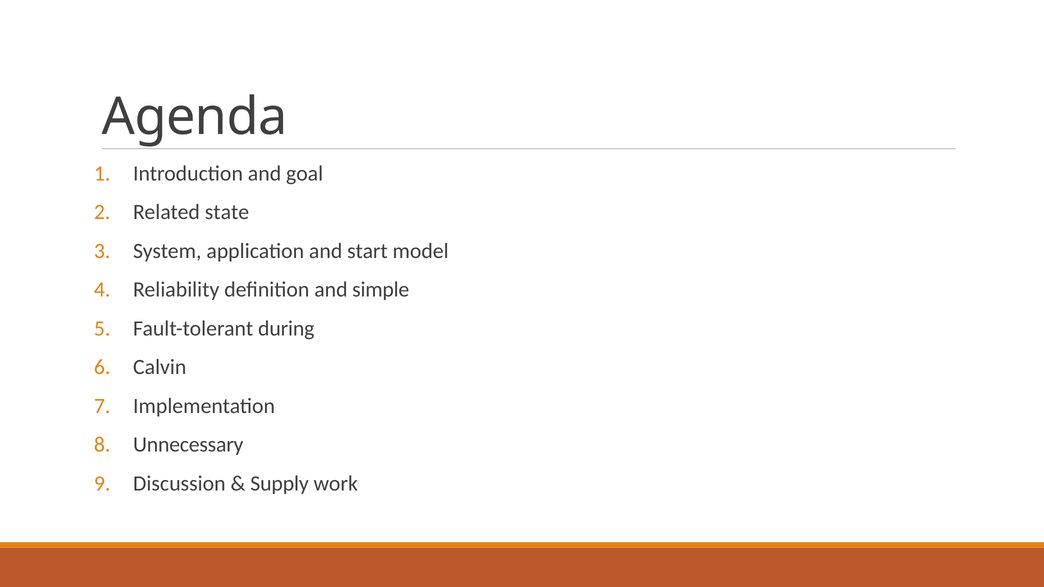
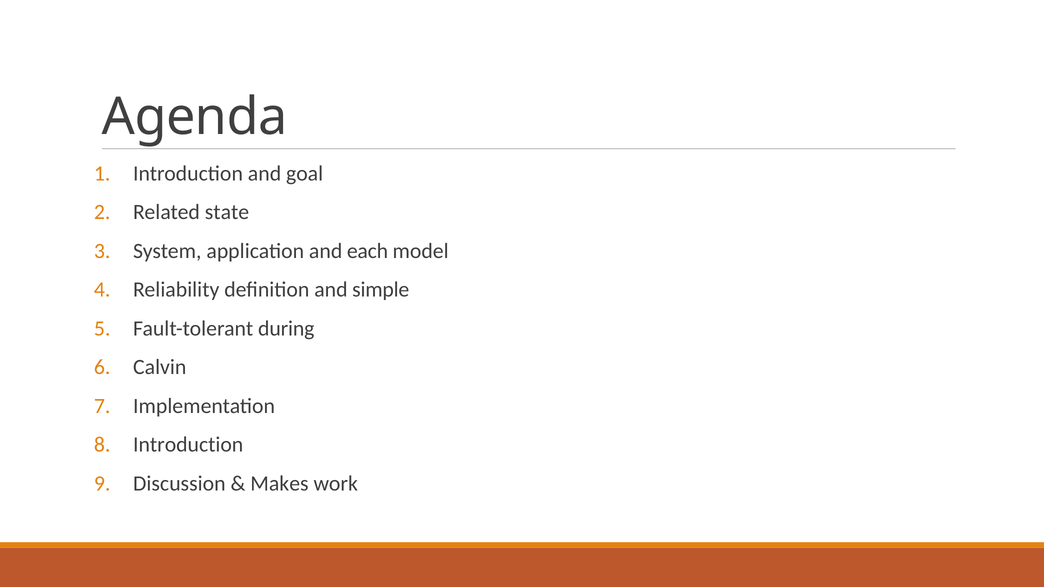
start: start -> each (367, 251)
Unnecessary: Unnecessary -> Introduction (188, 445)
Supply: Supply -> Makes (279, 484)
